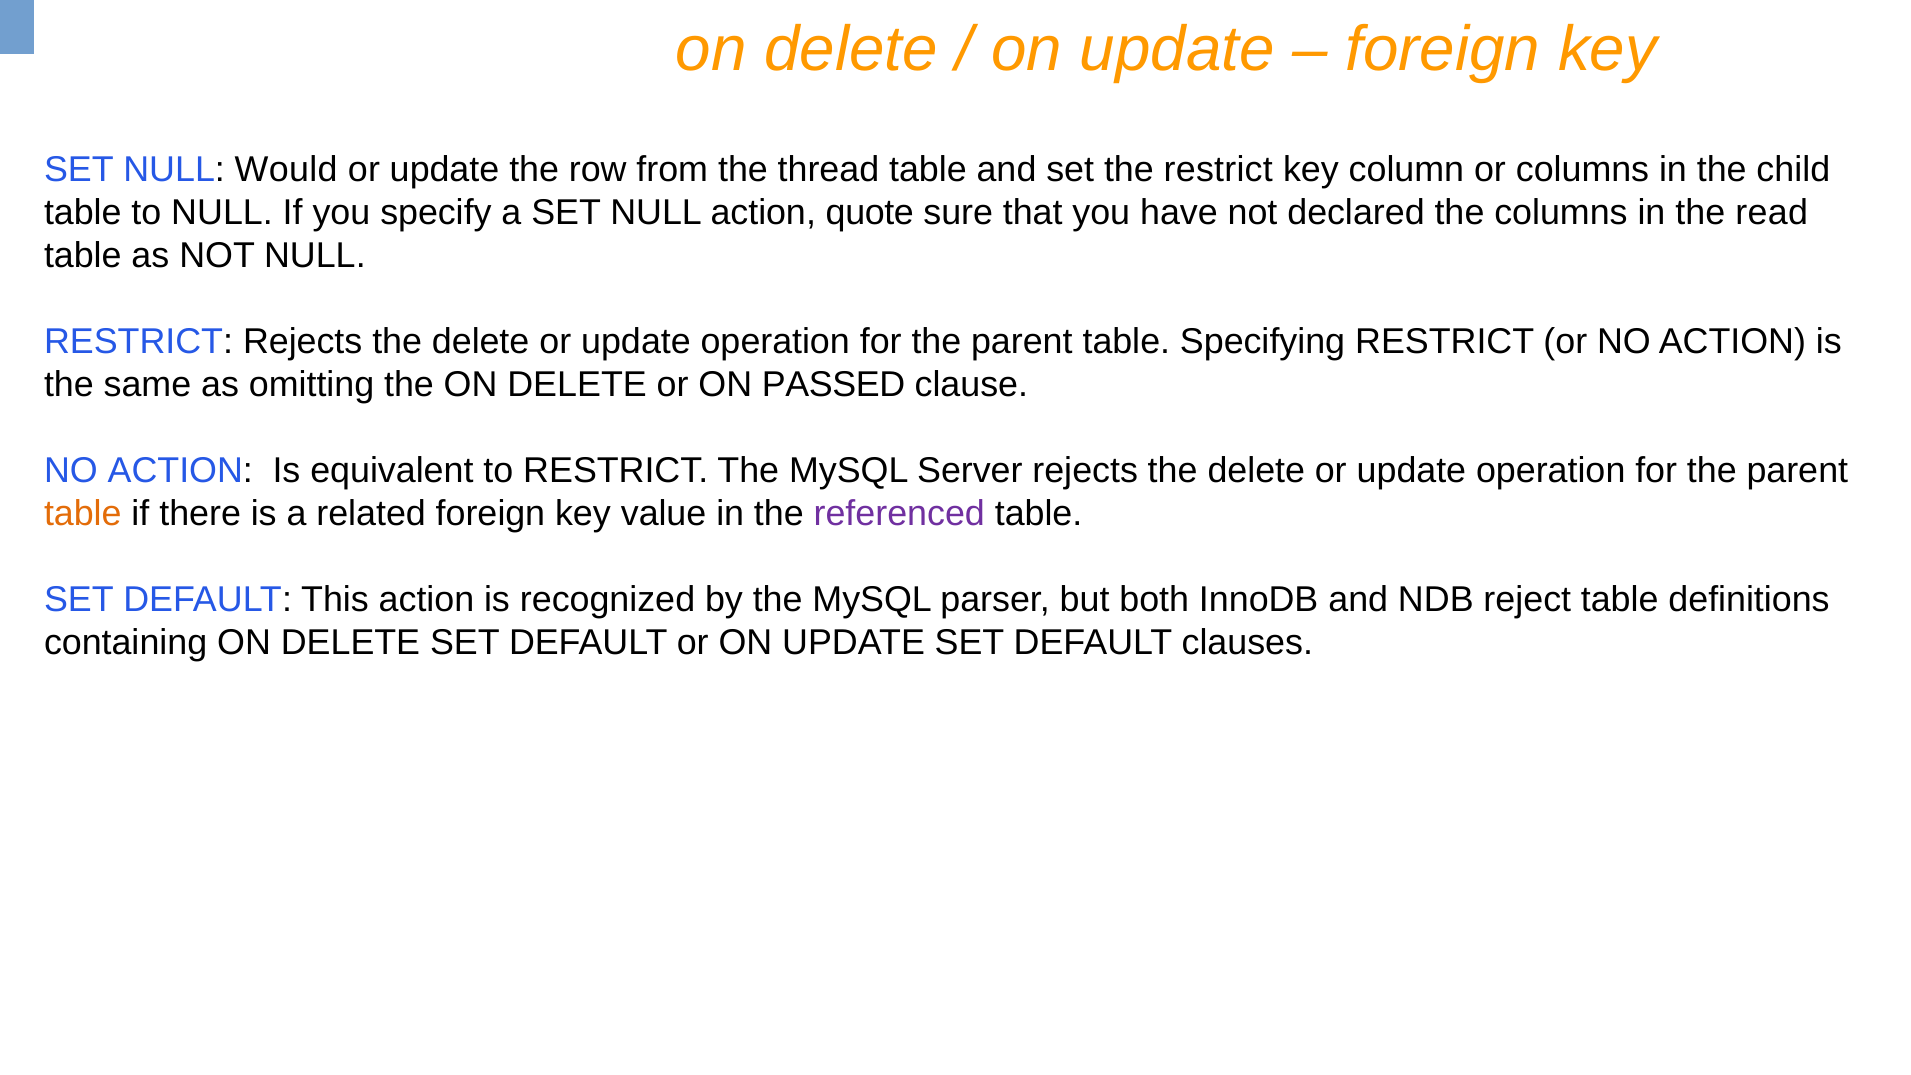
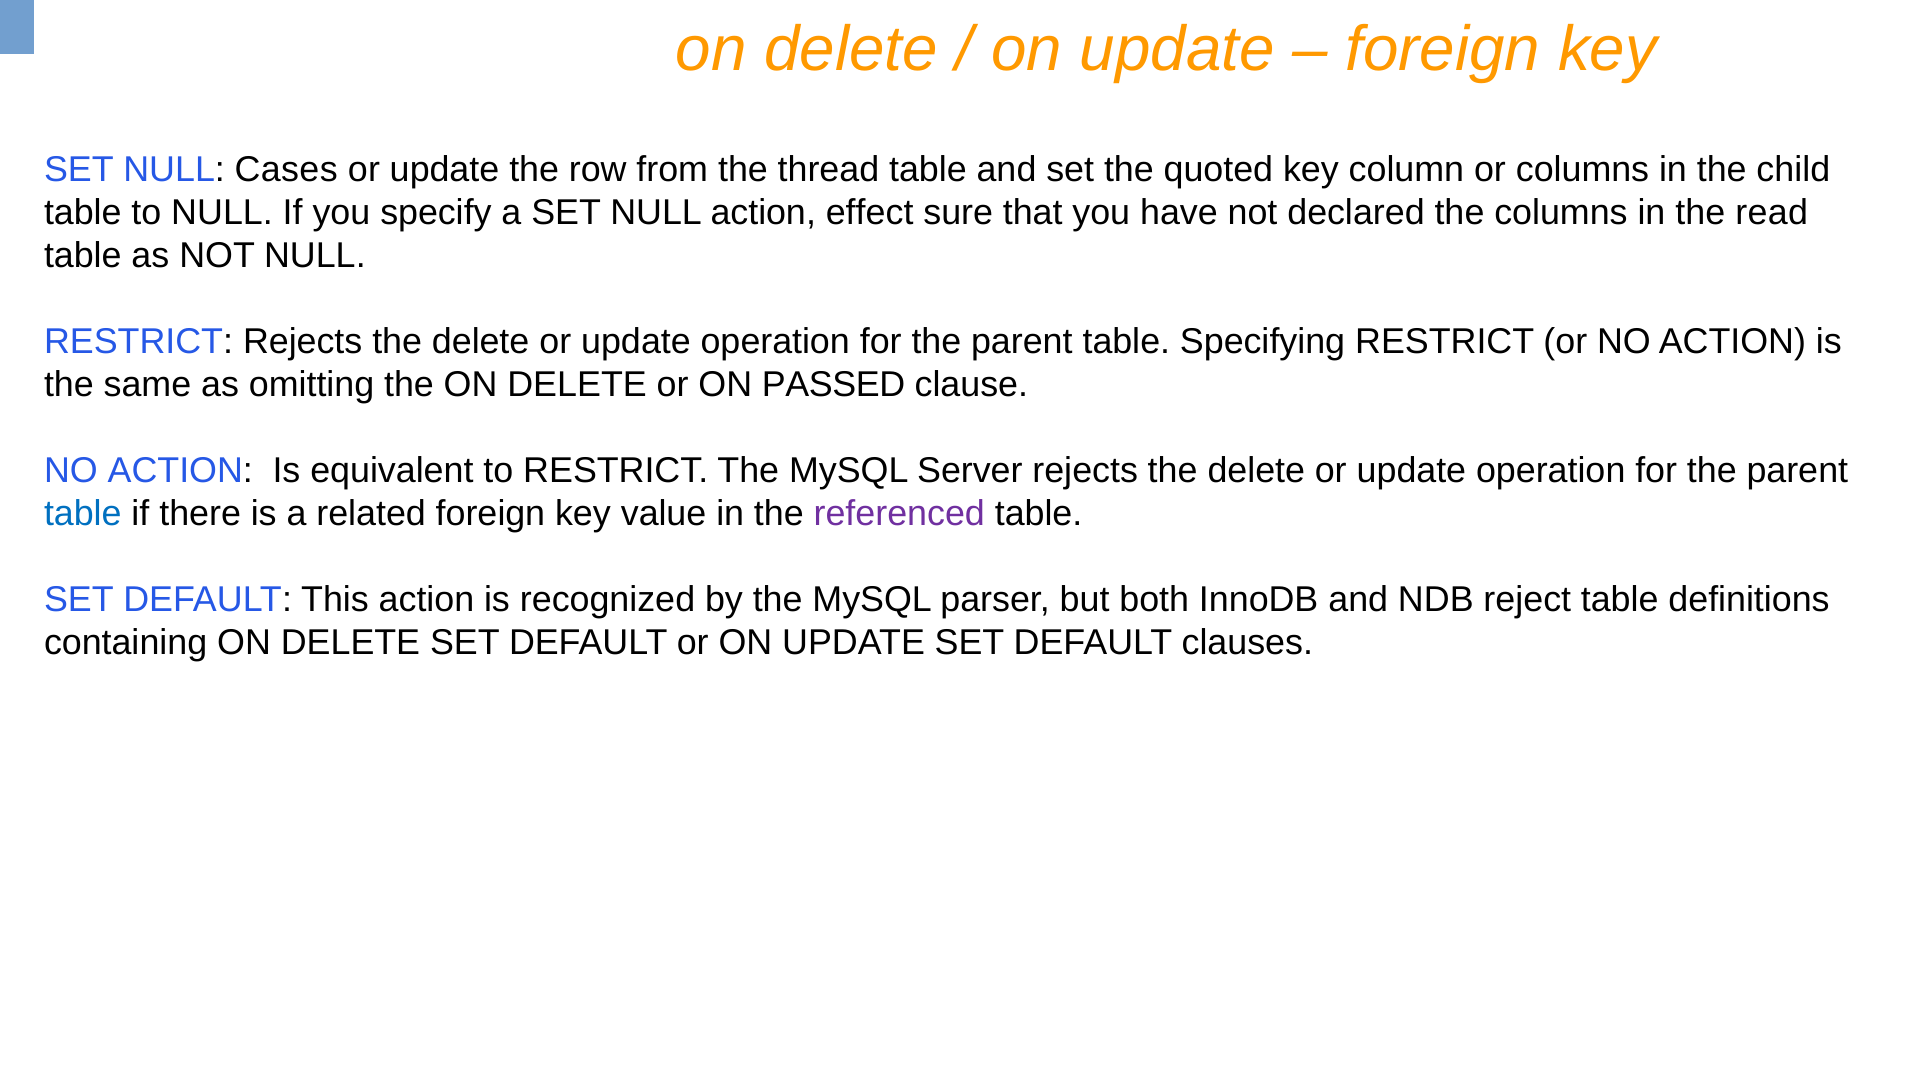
Would: Would -> Cases (286, 170)
the restrict: restrict -> quoted (1218, 170)
quote: quote -> effect (870, 213)
table colour: orange -> blue (83, 514)
